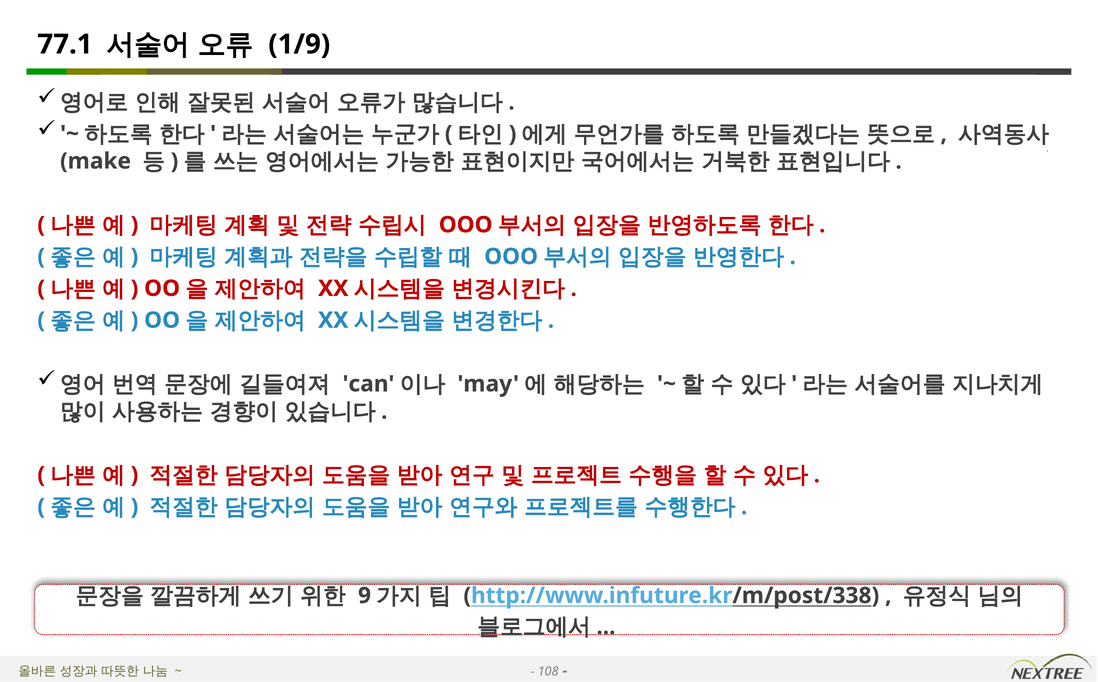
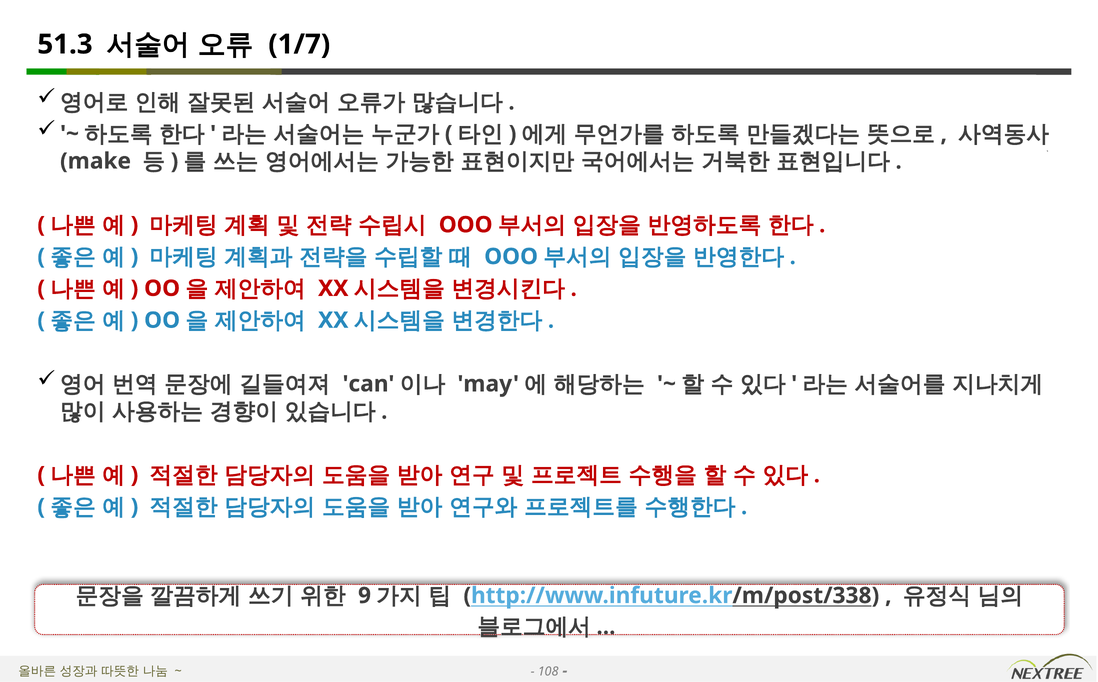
77.1: 77.1 -> 51.3 (65, 44)
1/9: 1/9 -> 1/7 (299, 44)
